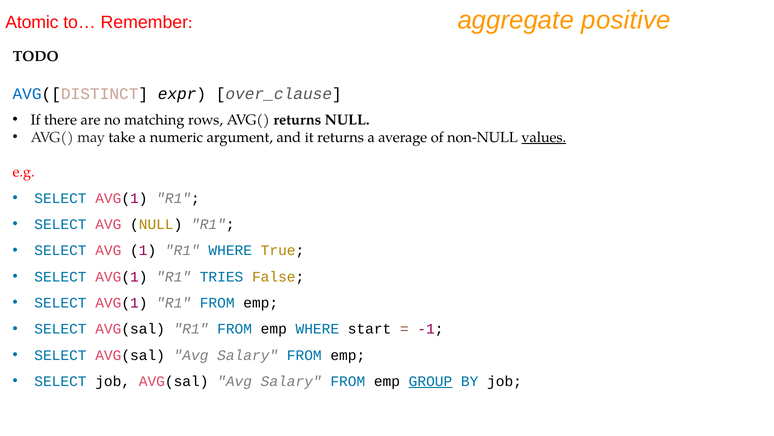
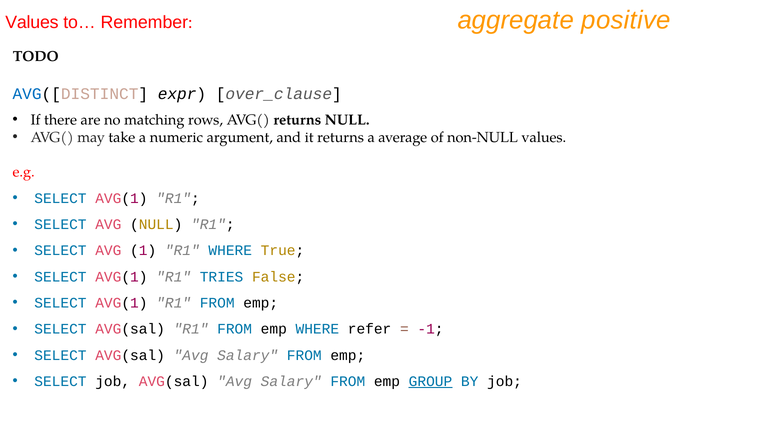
Atomic: Atomic -> Values (32, 22)
values underline: present -> none (544, 137)
start: start -> refer (370, 329)
